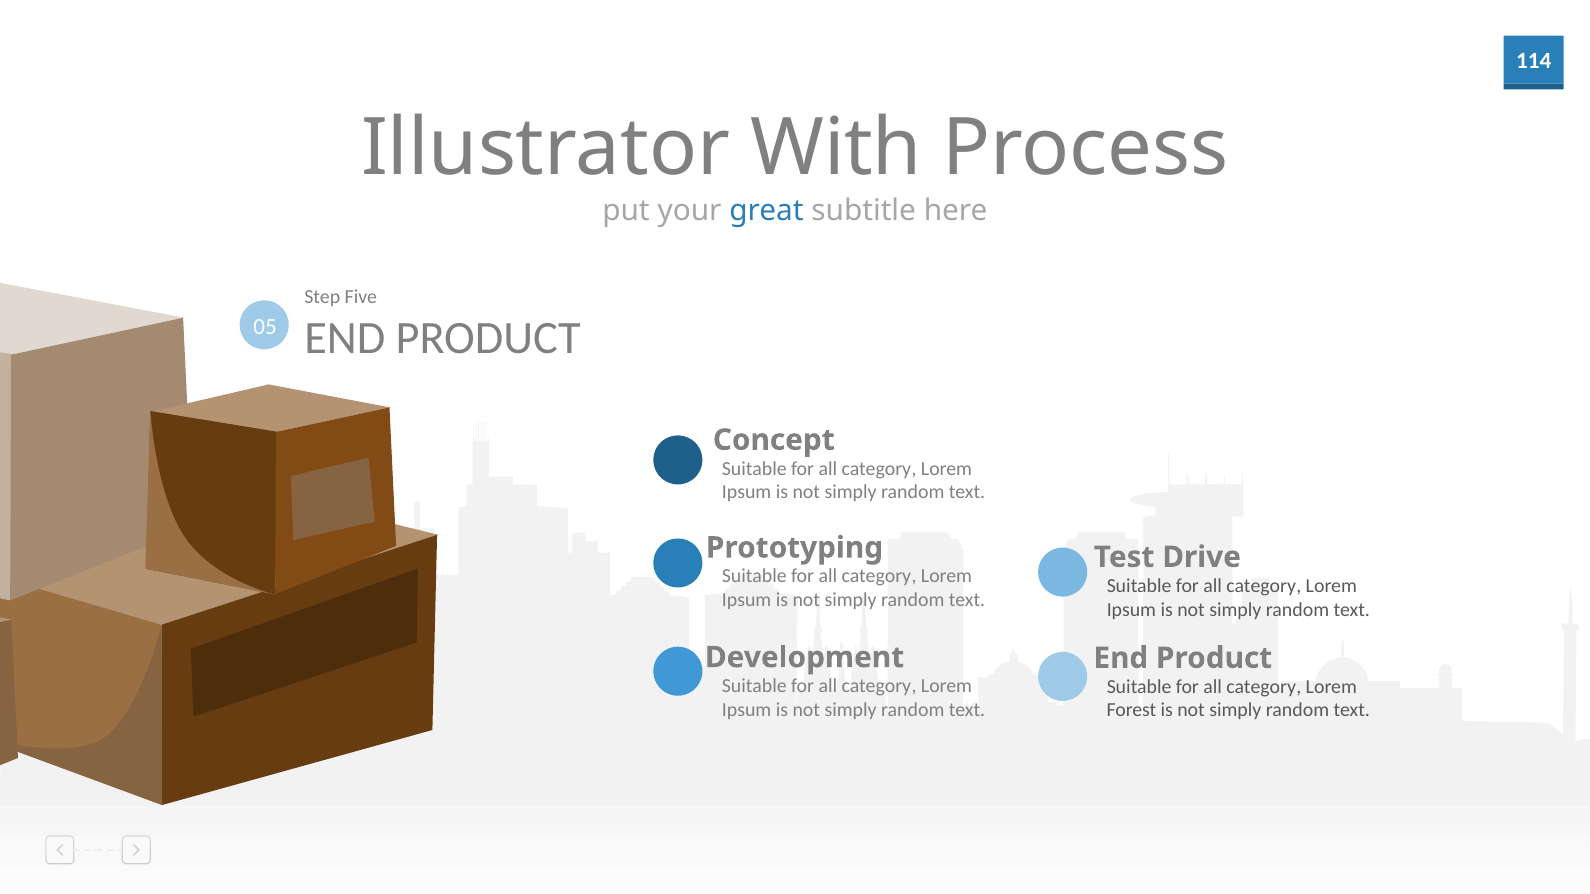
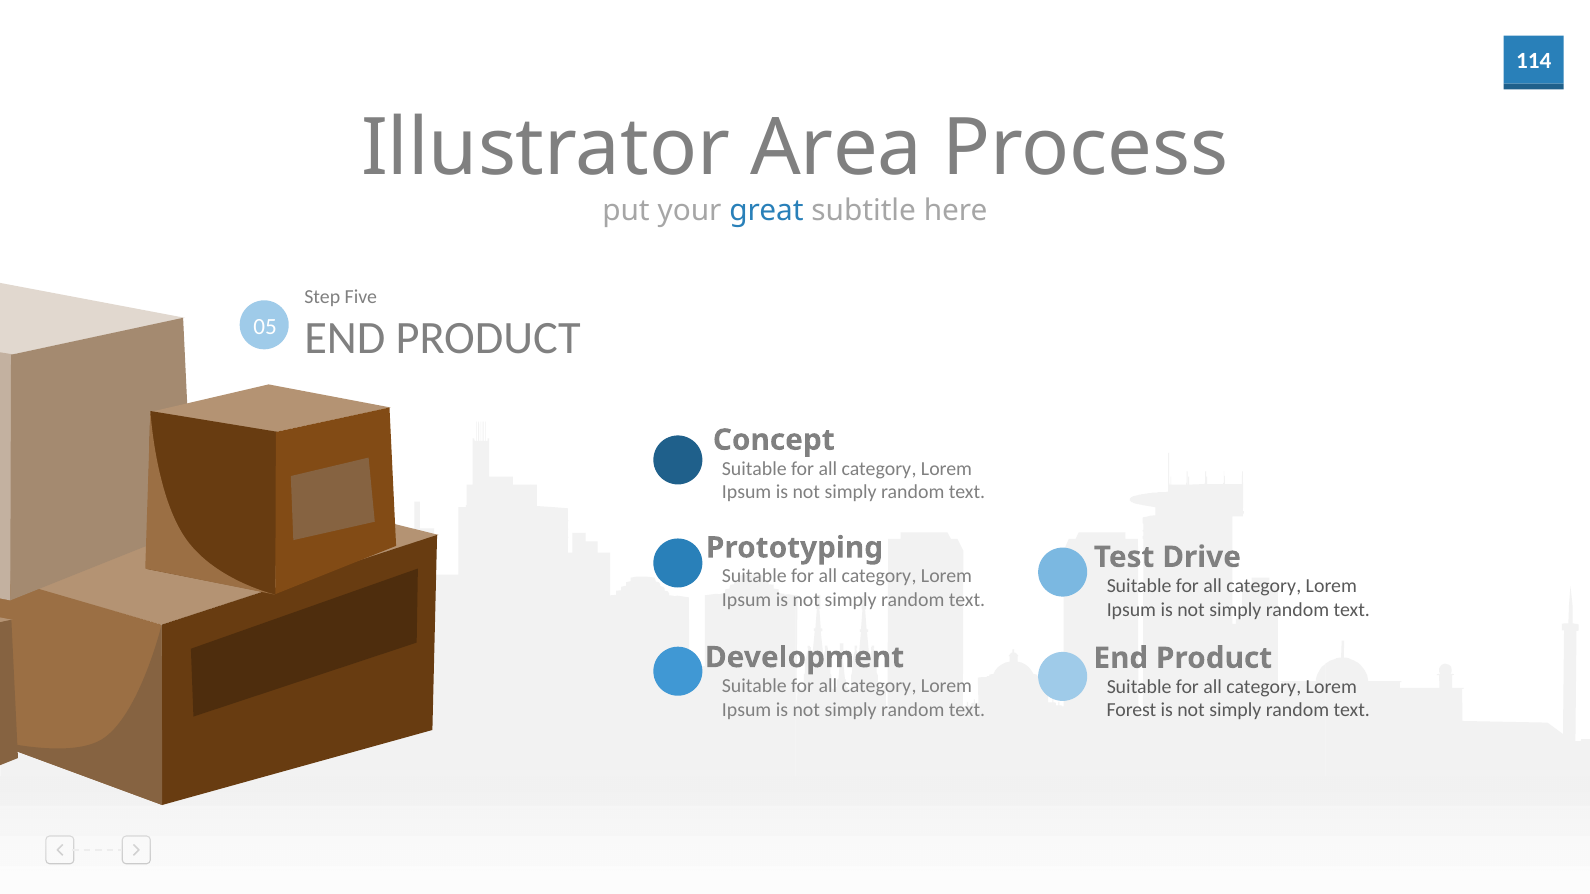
With: With -> Area (836, 148)
